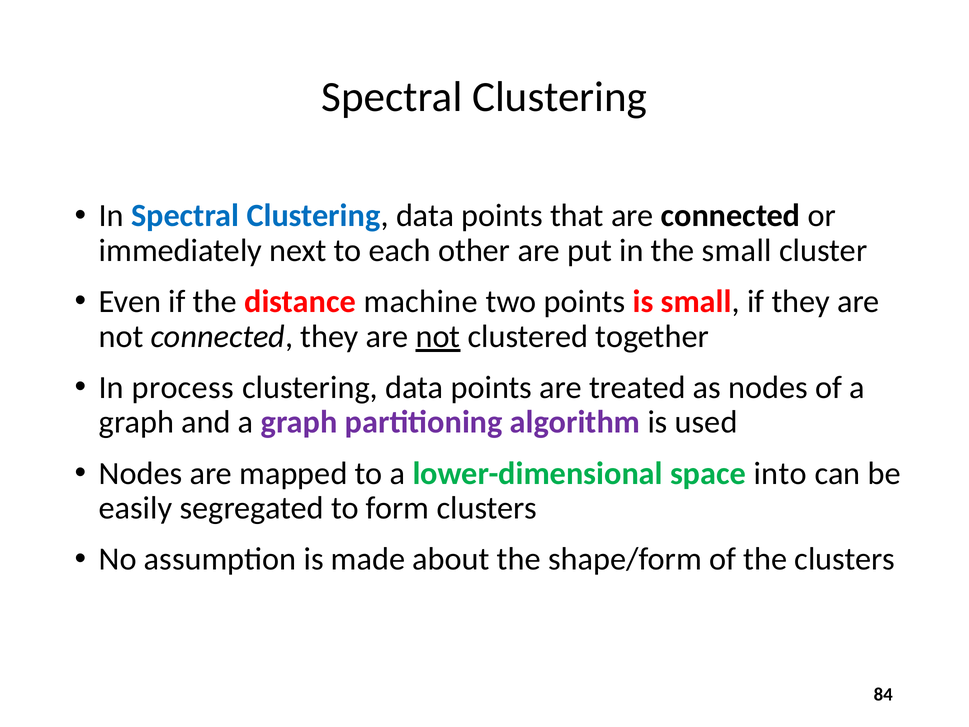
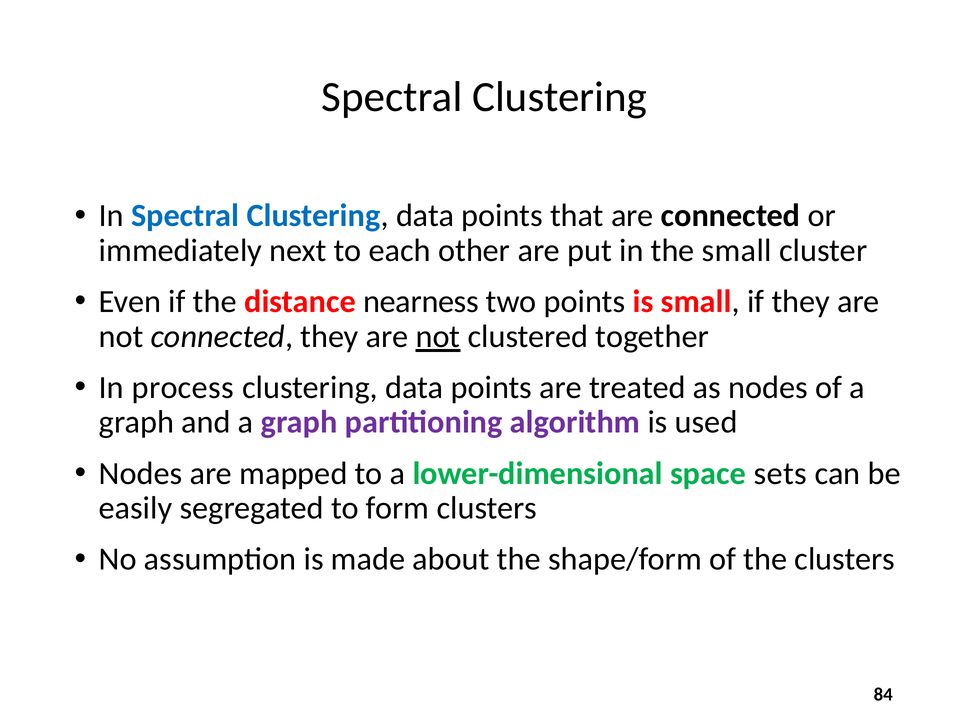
machine: machine -> nearness (421, 301)
into: into -> sets (780, 473)
